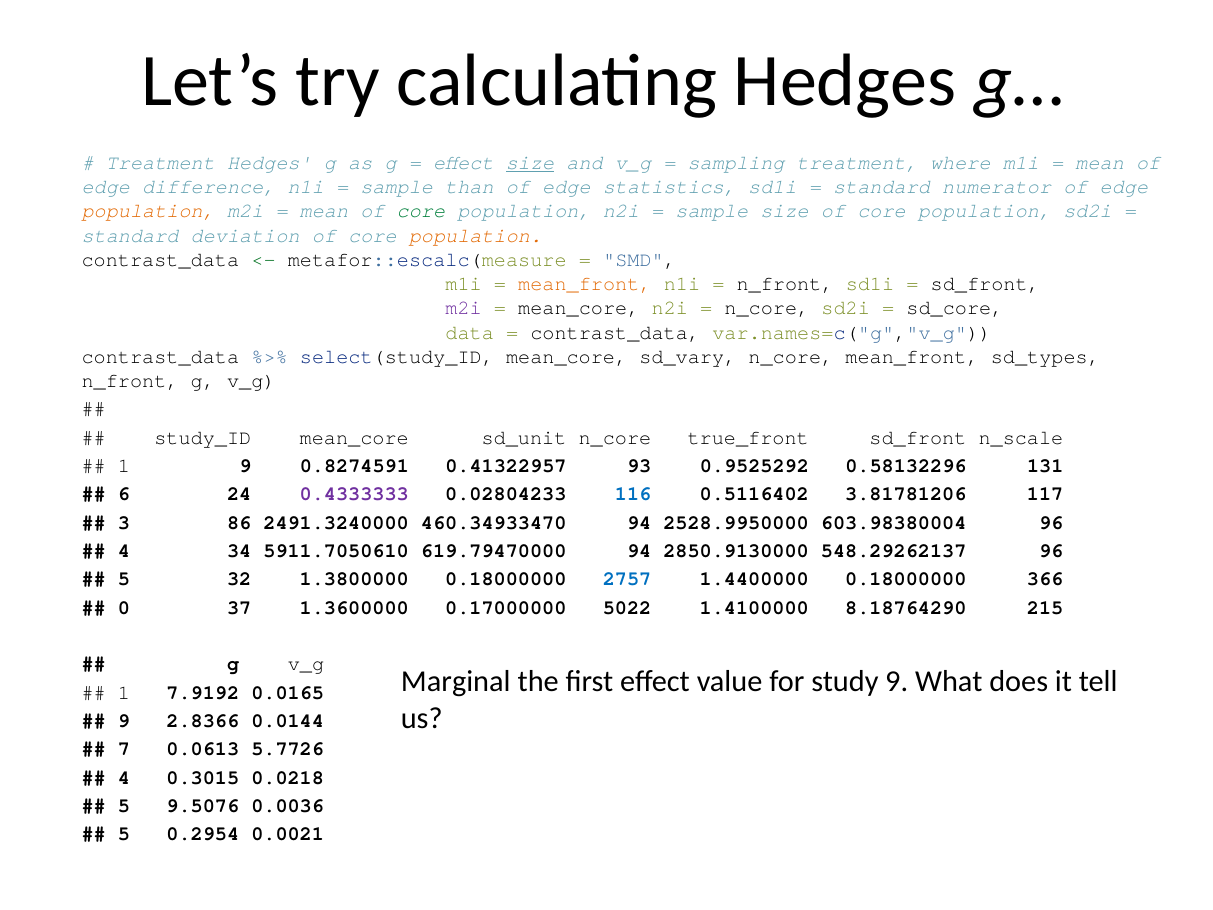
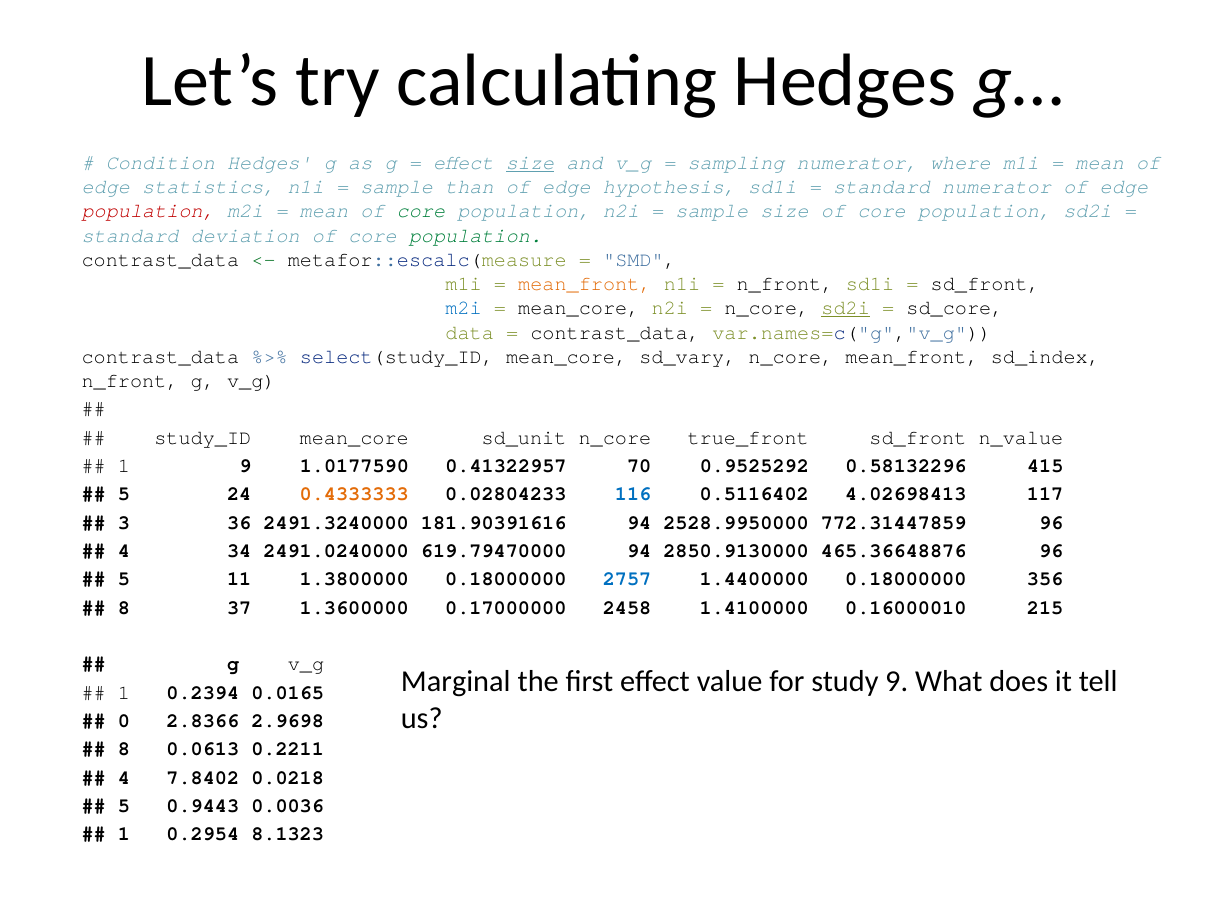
Treatment: Treatment -> Condition (160, 163)
sampling treatment: treatment -> numerator (857, 163)
difference: difference -> statistics (209, 187)
statistics: statistics -> hypothesis (669, 187)
population colour: orange -> red (148, 211)
population colour: orange -> green (475, 235)
m2i colour: purple -> blue (464, 308)
sd2i underline: none -> present (846, 308)
sd_types: sd_types -> sd_index (1045, 357)
n_scale: n_scale -> n_value (1021, 438)
0.8274591: 0.8274591 -> 1.0177590 (354, 466)
93: 93 -> 70 (639, 466)
131: 131 -> 415 (1045, 466)
6: 6 -> 5 (124, 494)
0.4333333 colour: purple -> orange (354, 494)
3.81781206: 3.81781206 -> 4.02698413 (906, 494)
86: 86 -> 36 (239, 522)
460.34933470: 460.34933470 -> 181.90391616 (494, 522)
603.98380004: 603.98380004 -> 772.31447859 (894, 522)
5911.7050610: 5911.7050610 -> 2491.0240000 (336, 551)
548.29262137: 548.29262137 -> 465.36648876 (894, 551)
32: 32 -> 11 (239, 579)
366: 366 -> 356 (1045, 579)
0: 0 -> 8 (124, 607)
5022: 5022 -> 2458 (627, 607)
8.18764290: 8.18764290 -> 0.16000010 (906, 607)
7.9192: 7.9192 -> 0.2394 (203, 692)
9: 9 -> 0 (124, 721)
0.0144: 0.0144 -> 2.9698 (288, 721)
7: 7 -> 8 (124, 749)
5.7726: 5.7726 -> 0.2211 (288, 749)
0.3015: 0.3015 -> 7.8402 (203, 777)
9.5076: 9.5076 -> 0.9443 (203, 806)
5: 5 -> 1 (124, 834)
0.0021: 0.0021 -> 8.1323 (288, 834)
